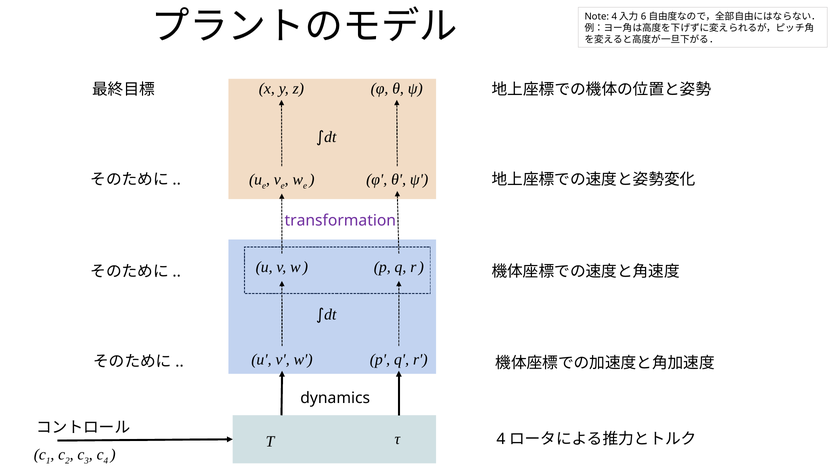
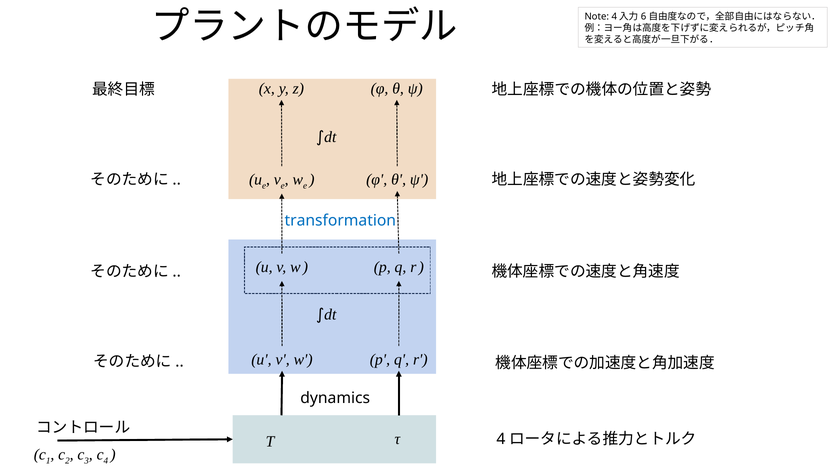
transformation colour: purple -> blue (340, 221)
